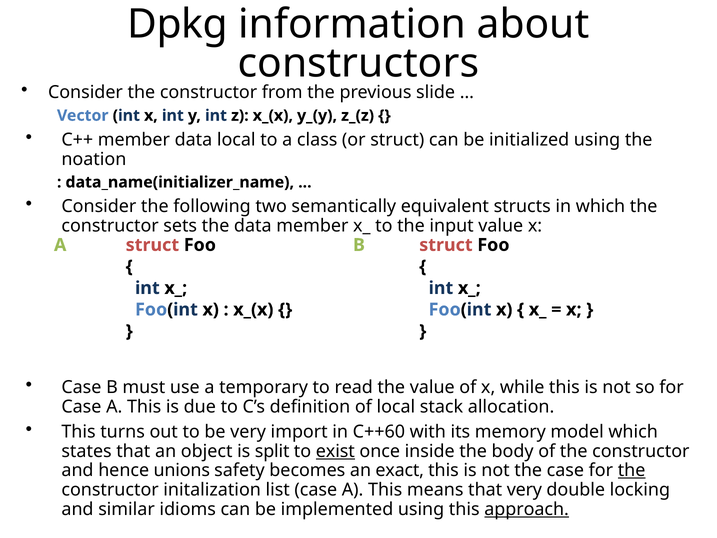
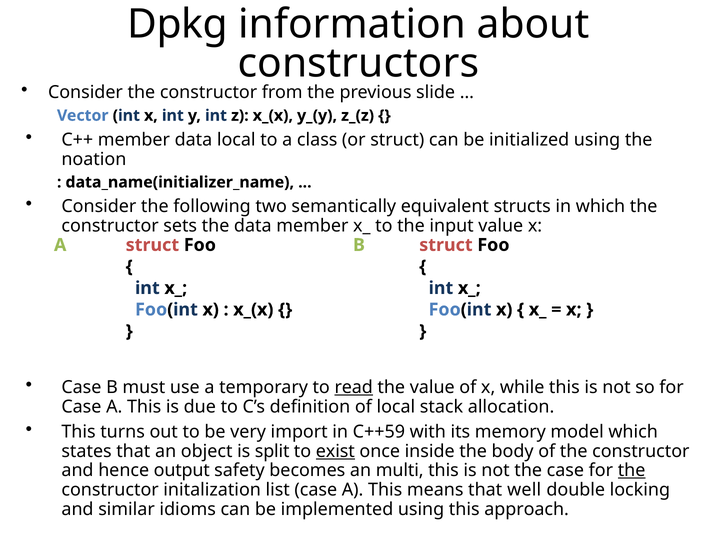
read underline: none -> present (354, 387)
C++60: C++60 -> C++59 (379, 432)
unions: unions -> output (182, 470)
exact: exact -> multi (400, 470)
that very: very -> well (524, 490)
approach underline: present -> none (527, 509)
